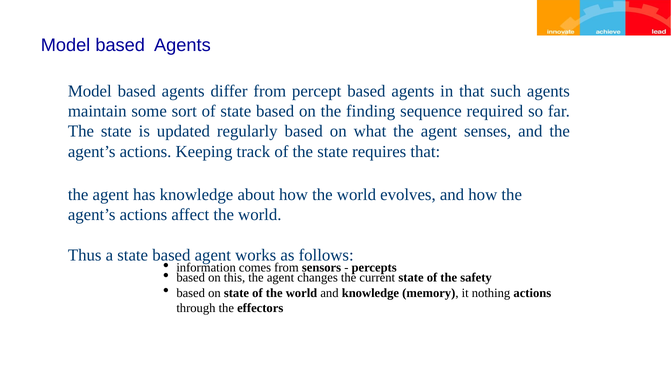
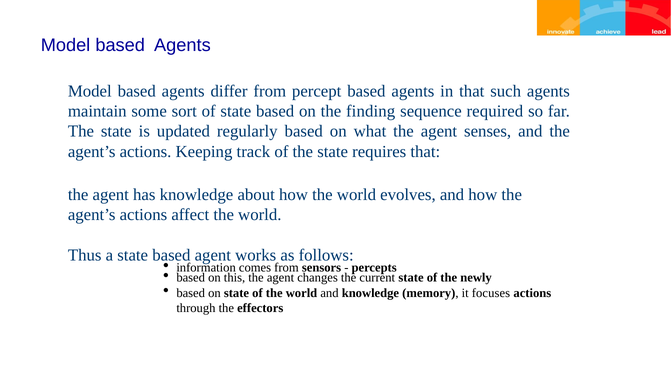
safety: safety -> newly (476, 278)
nothing: nothing -> focuses (491, 293)
